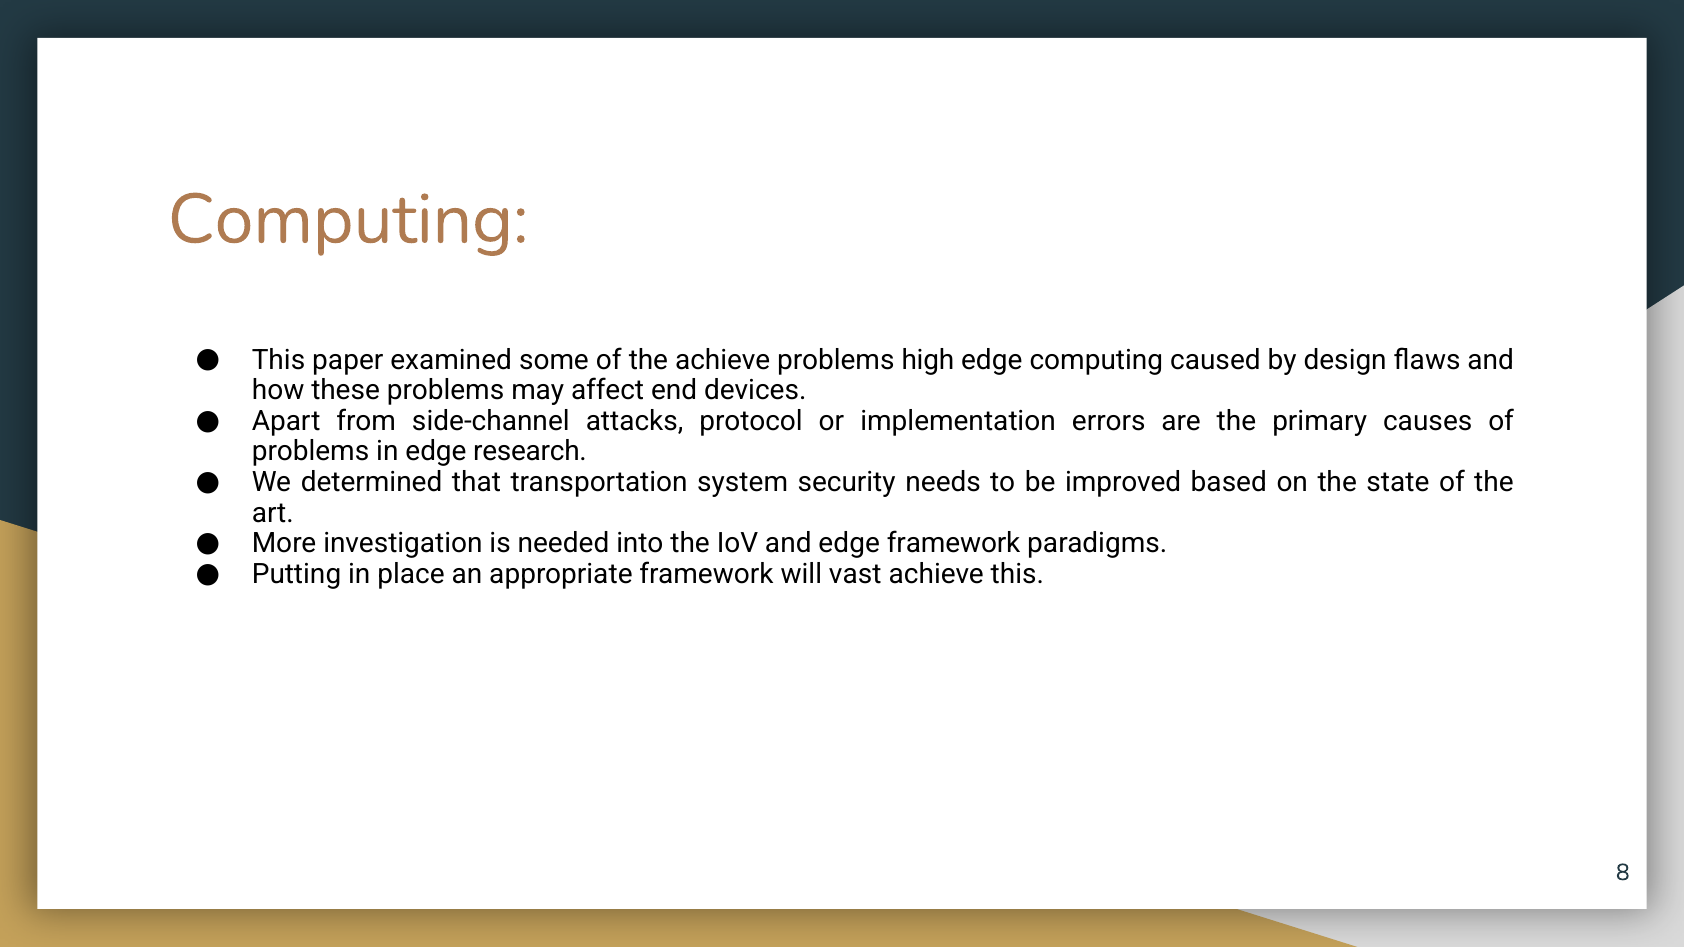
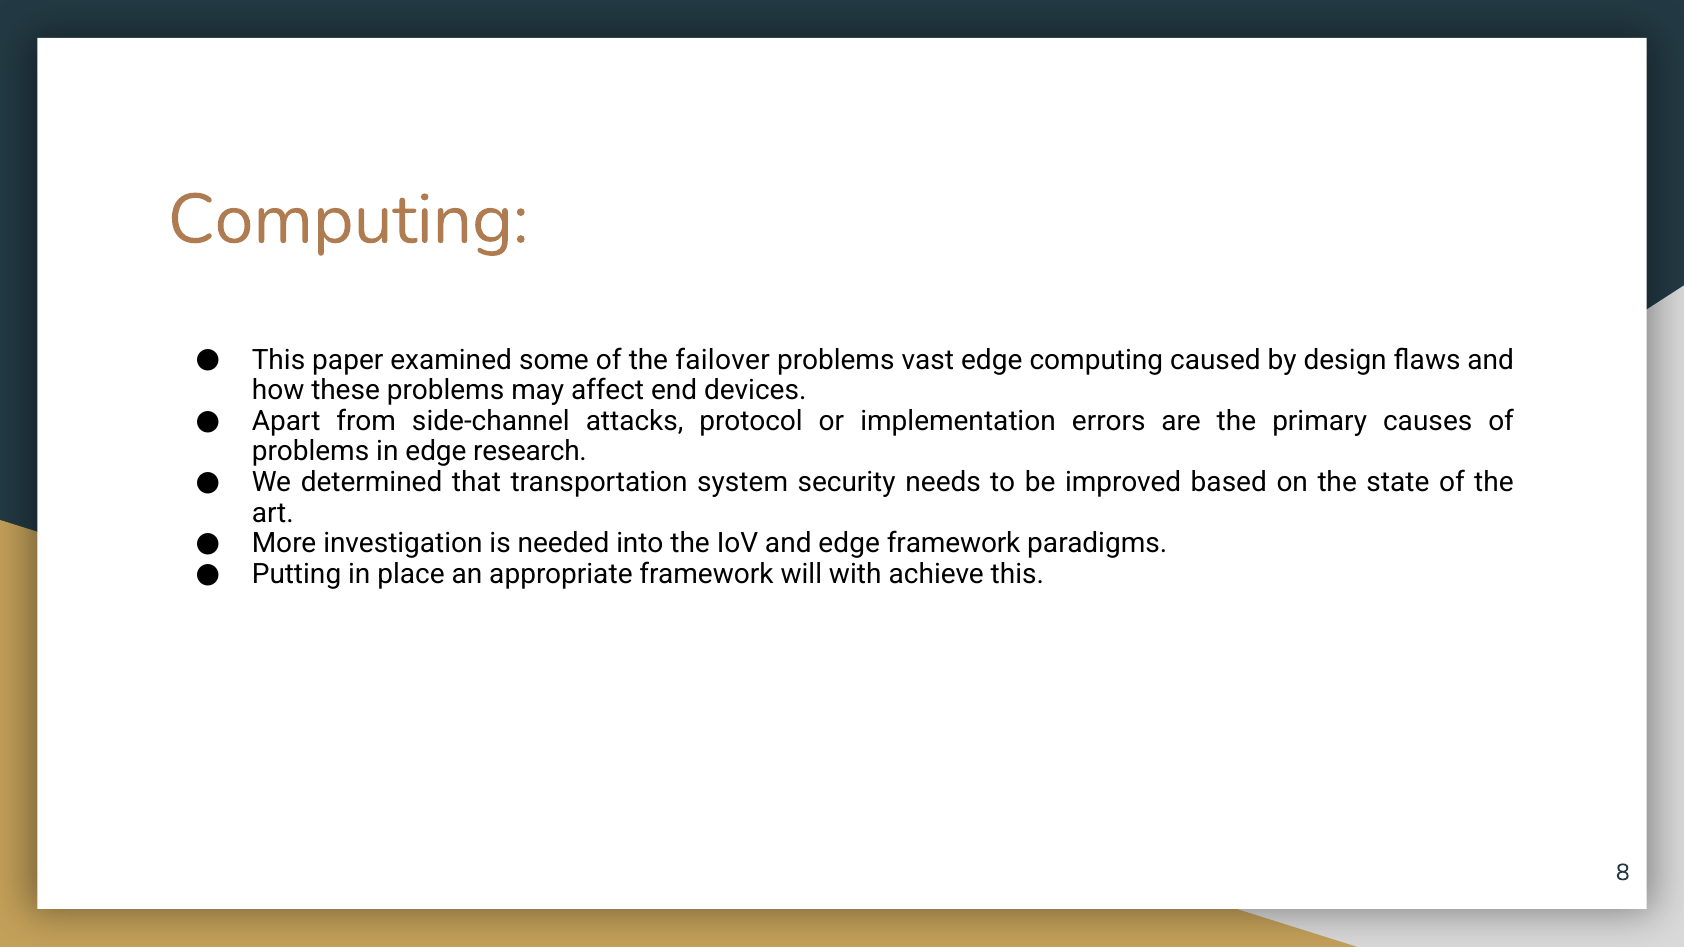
the achieve: achieve -> failover (723, 360)
high: high -> vast (928, 360)
vast: vast -> with (855, 574)
